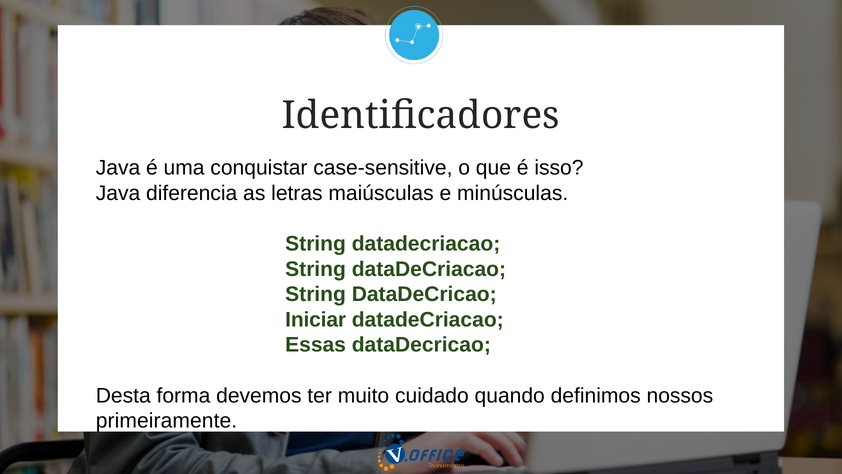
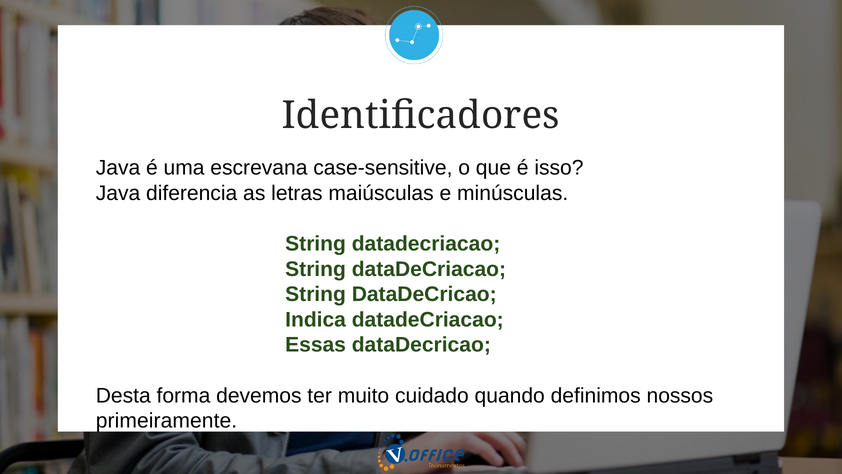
conquistar: conquistar -> escrevana (259, 168)
Iniciar: Iniciar -> Indica (316, 319)
